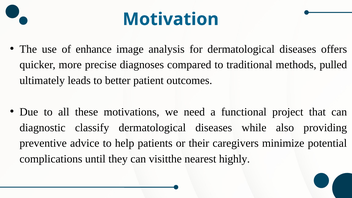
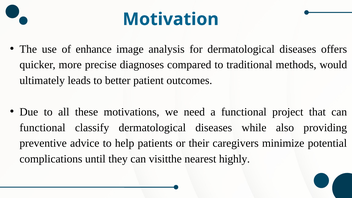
pulled: pulled -> would (333, 65)
diagnostic: diagnostic -> functional (42, 128)
